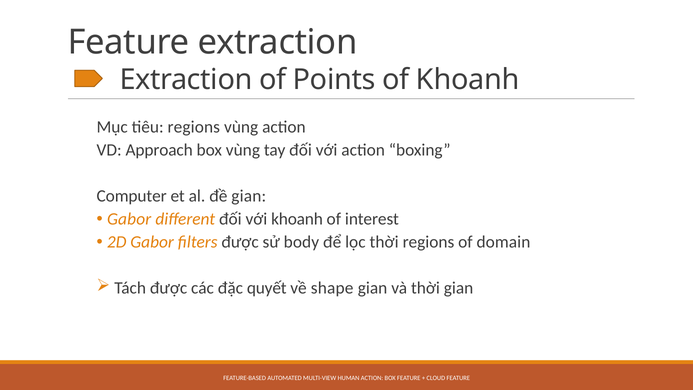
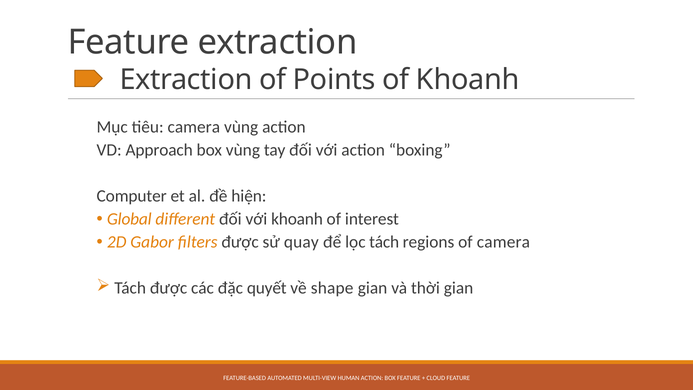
tiêu regions: regions -> camera (194, 127)
đề gian: gian -> hiện (249, 196)
Gabor: Gabor -> Global (129, 219)
body: body -> quay (301, 242)
lọc thời: thời -> tách (384, 242)
of domain: domain -> camera (503, 242)
